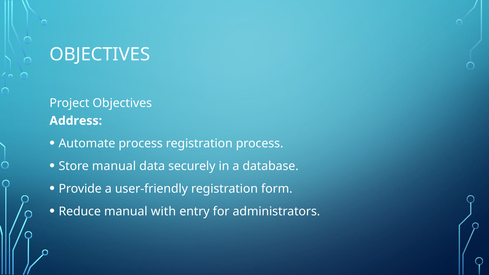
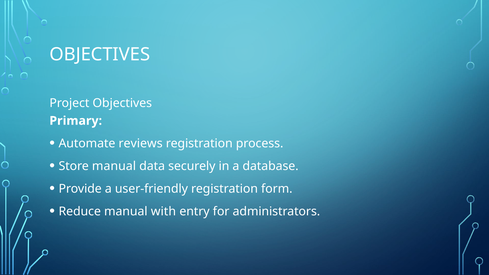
Address: Address -> Primary (76, 121)
Automate process: process -> reviews (141, 143)
